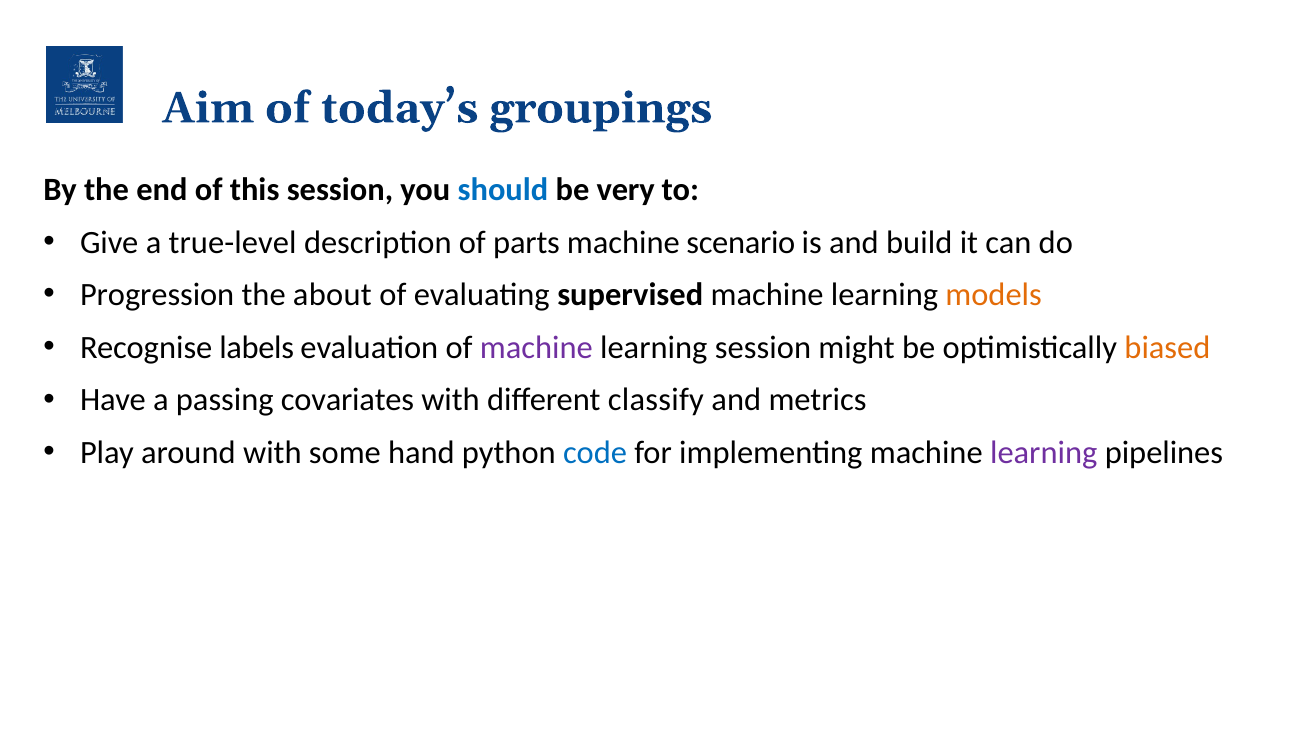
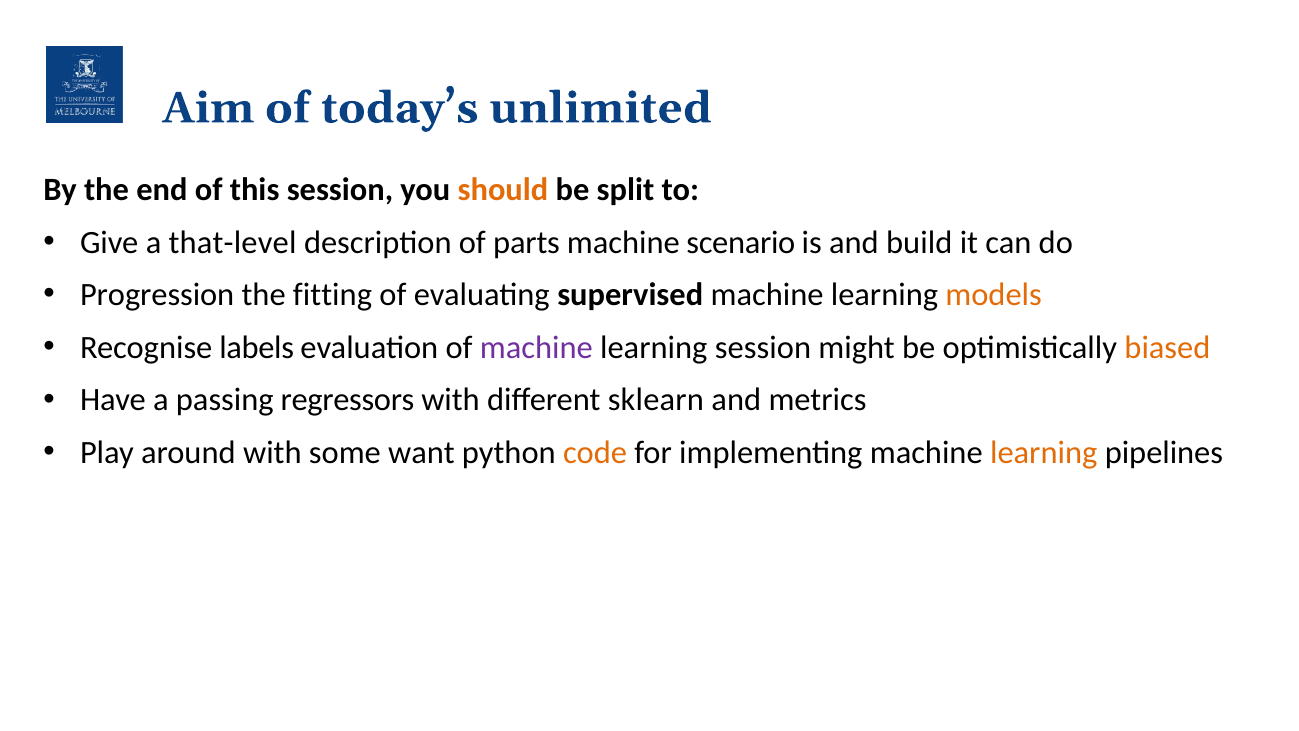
groupings: groupings -> unlimited (600, 108)
should colour: blue -> orange (503, 190)
very: very -> split (626, 190)
true-level: true-level -> that-level (233, 242)
about: about -> fitting (332, 295)
covariates: covariates -> regressors (348, 400)
classify: classify -> sklearn (656, 400)
hand: hand -> want (421, 452)
code colour: blue -> orange (595, 452)
learning colour: purple -> orange (1044, 452)
